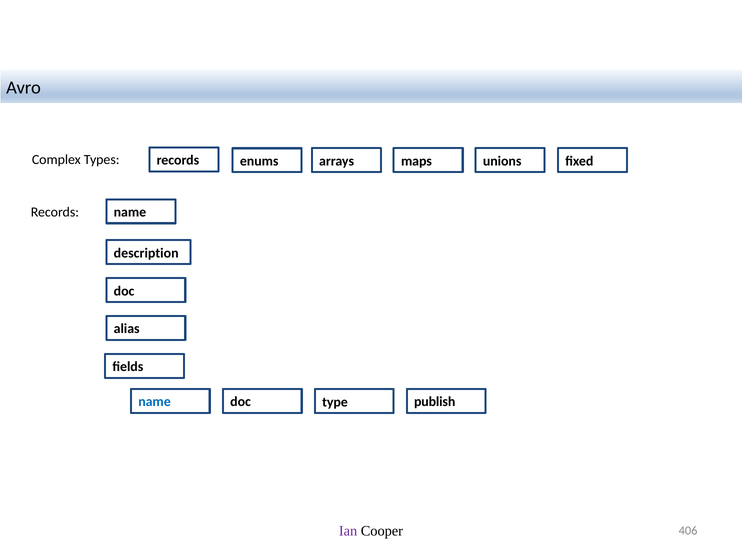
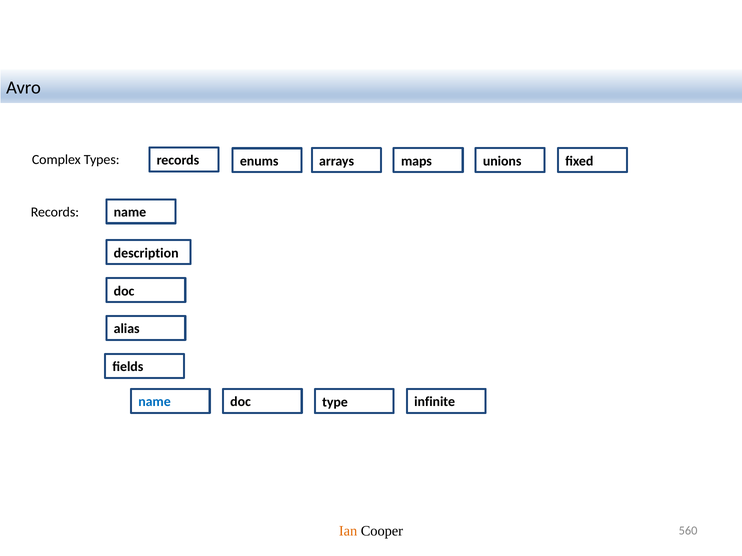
publish: publish -> infinite (435, 402)
Ian colour: purple -> orange (348, 532)
406: 406 -> 560 (688, 531)
